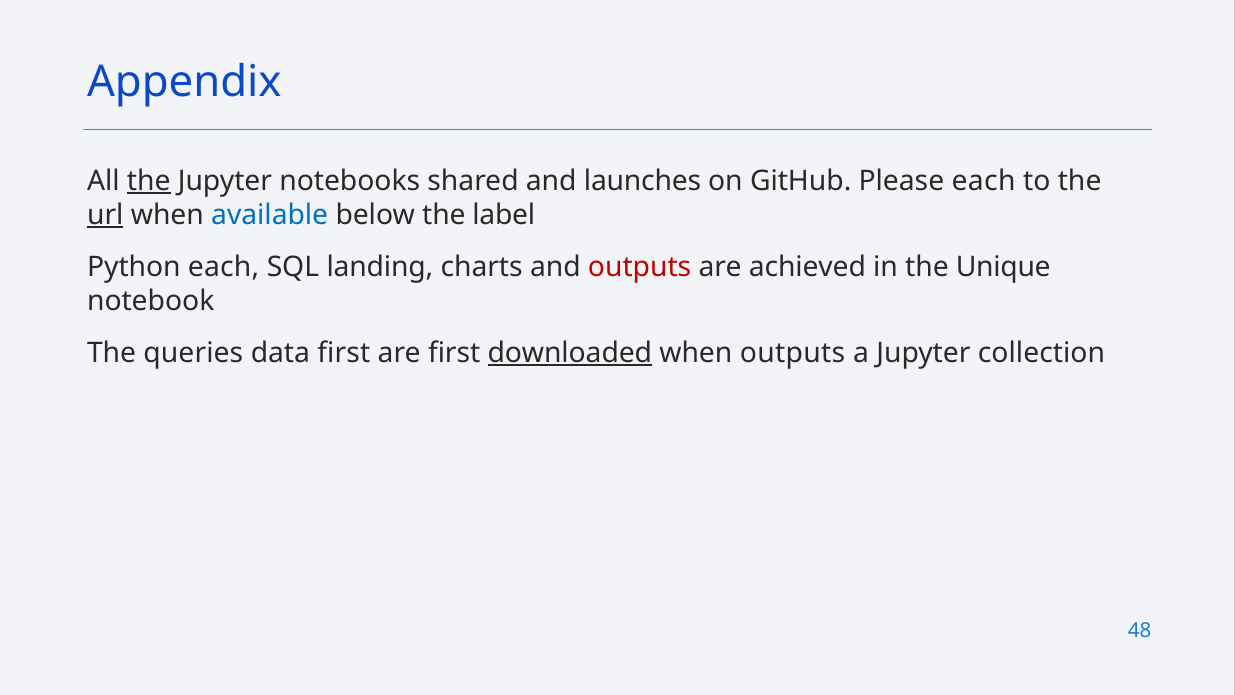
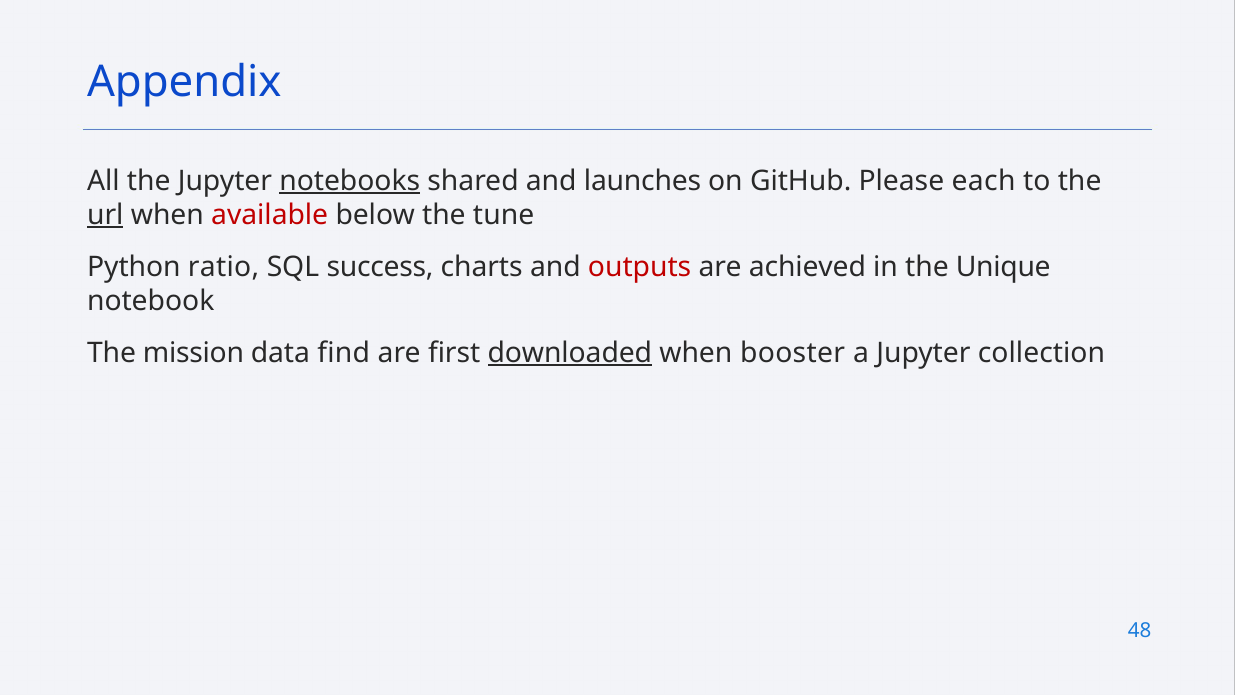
the underline: present -> none (149, 181)
notebooks underline: none -> present (350, 181)
available colour: blue -> red (270, 215)
label: label -> tune (504, 215)
Python each: each -> ratio (224, 267)
landing: landing -> success (380, 267)
queries: queries -> mission (194, 353)
data first: first -> find (344, 353)
when outputs: outputs -> booster (793, 353)
